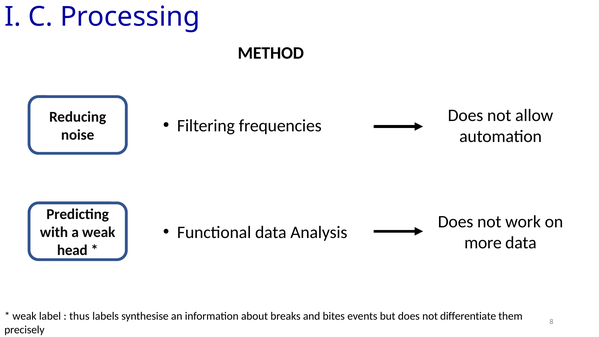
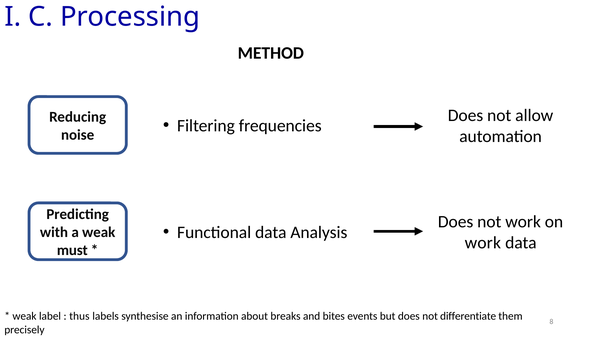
more: more -> work (483, 243)
head: head -> must (72, 250)
